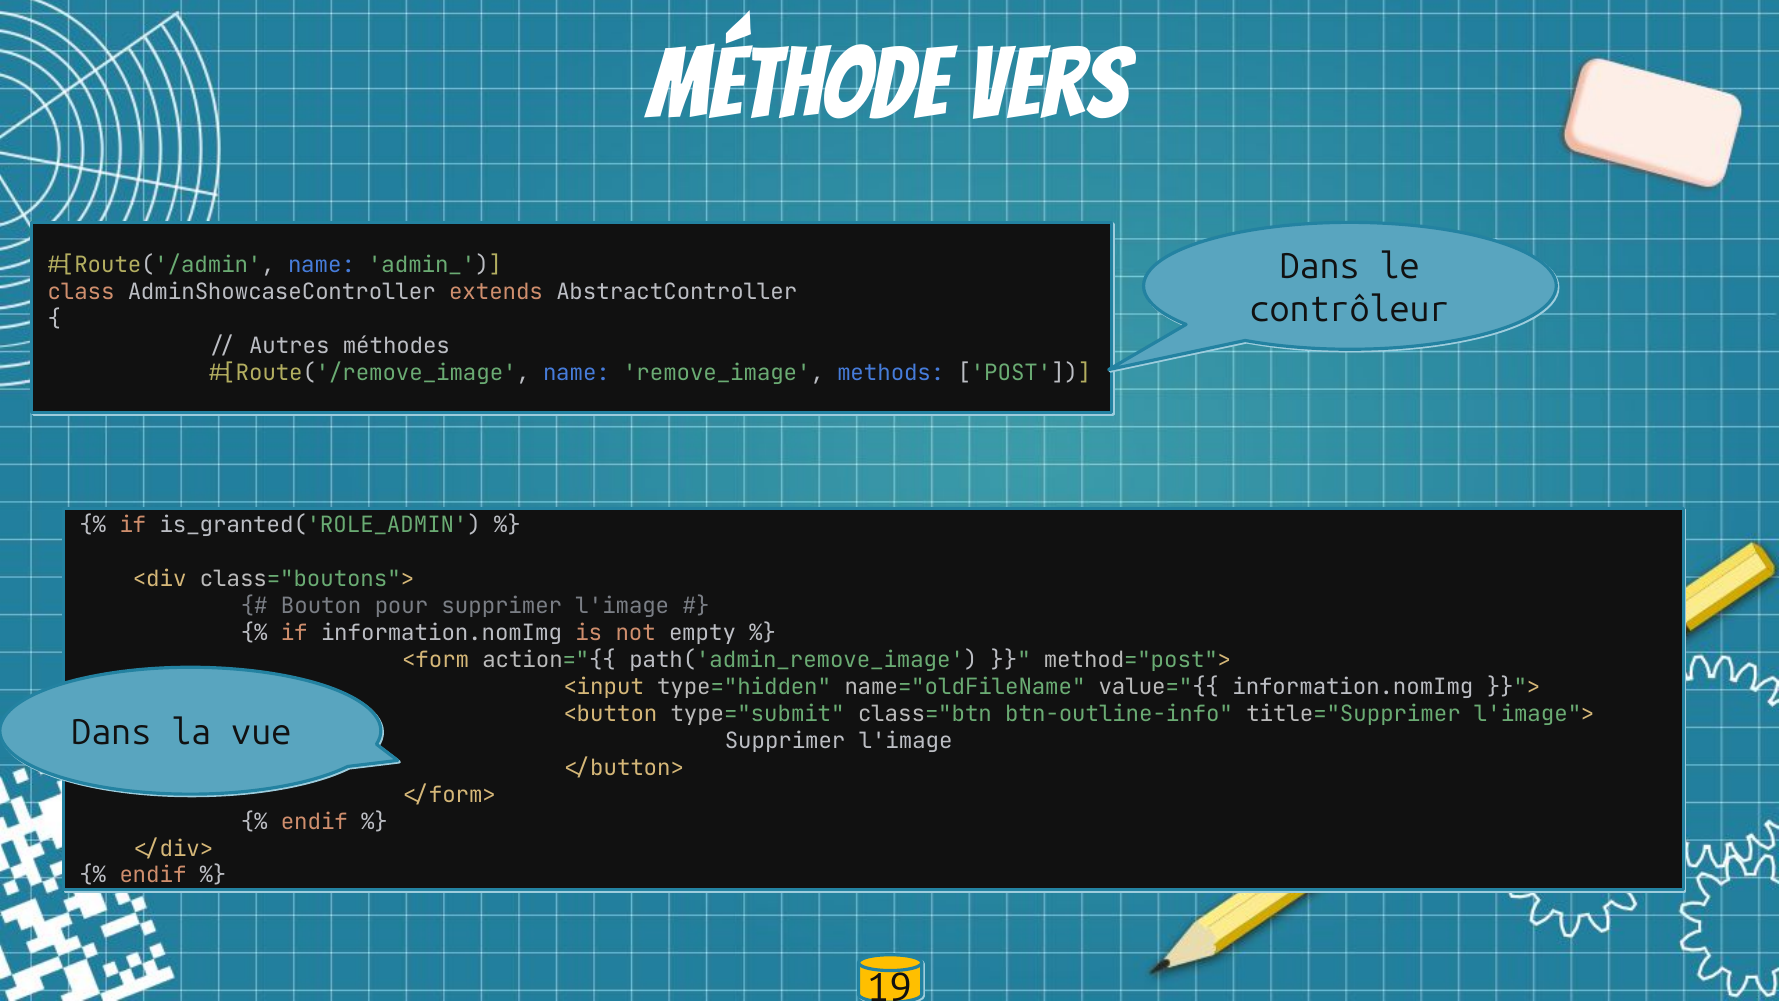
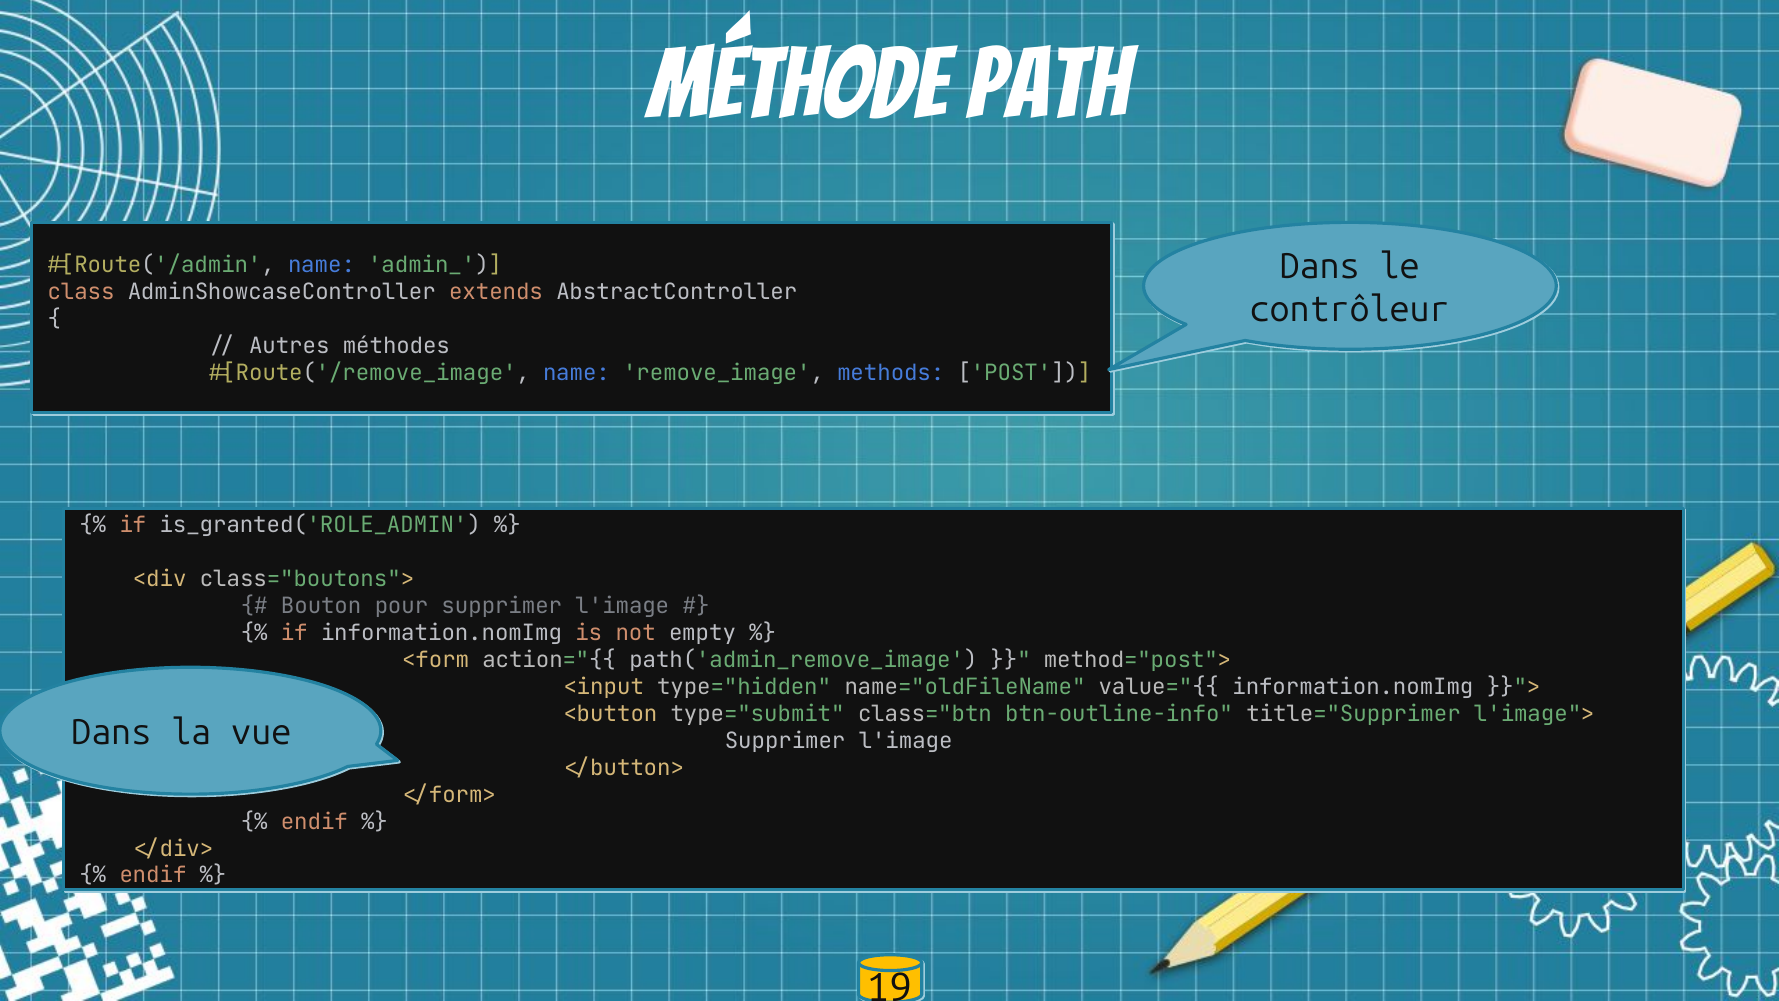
Vers: Vers -> Path (1048, 86)
